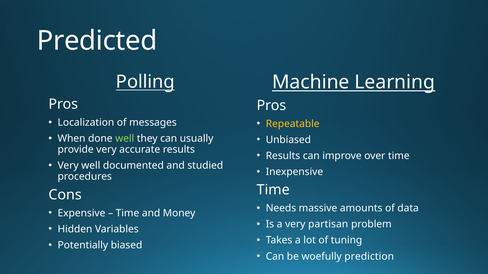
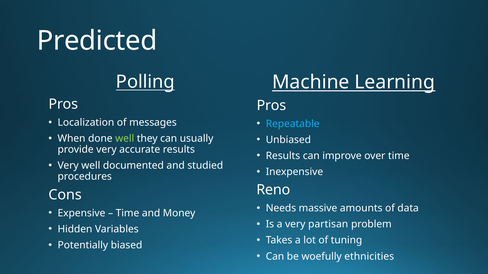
Repeatable colour: yellow -> light blue (293, 124)
Time: Time -> Reno (273, 190)
prediction: prediction -> ethnicities (369, 257)
